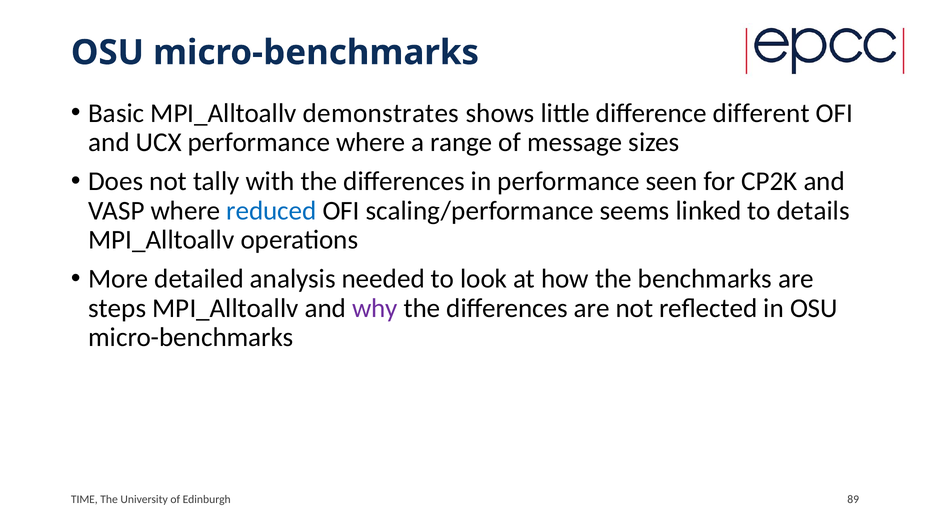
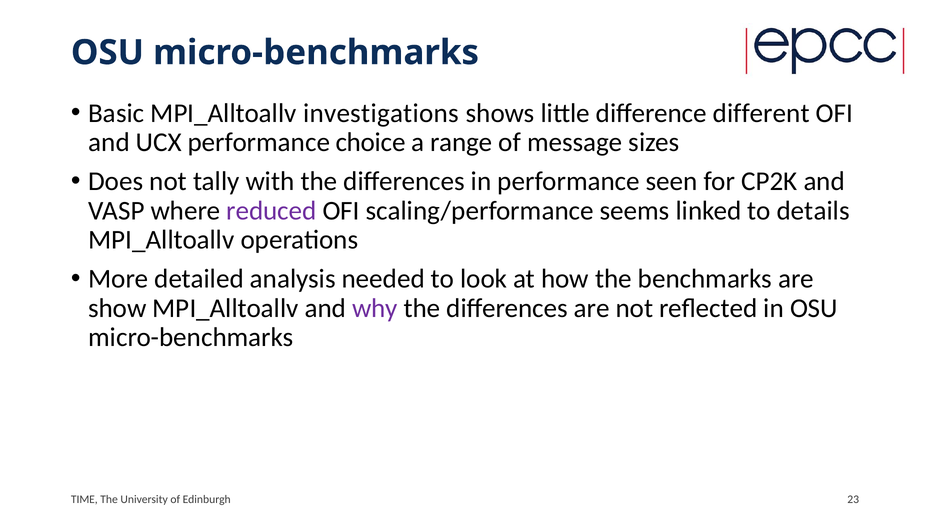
demonstrates: demonstrates -> investigations (381, 113)
performance where: where -> choice (371, 142)
reduced colour: blue -> purple (271, 211)
steps: steps -> show (117, 308)
89: 89 -> 23 (853, 499)
